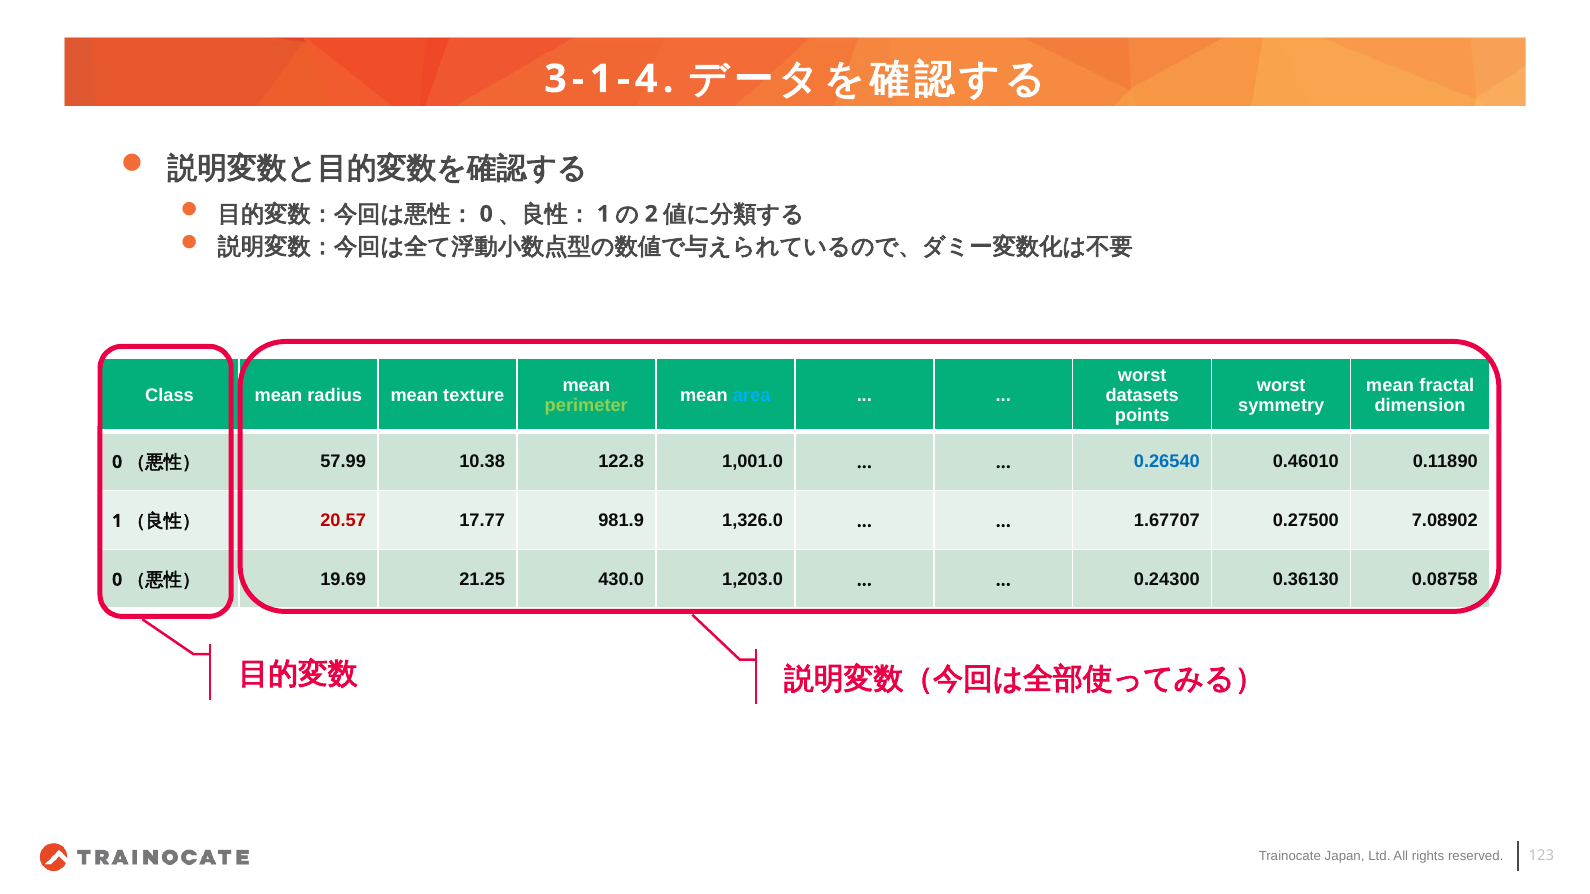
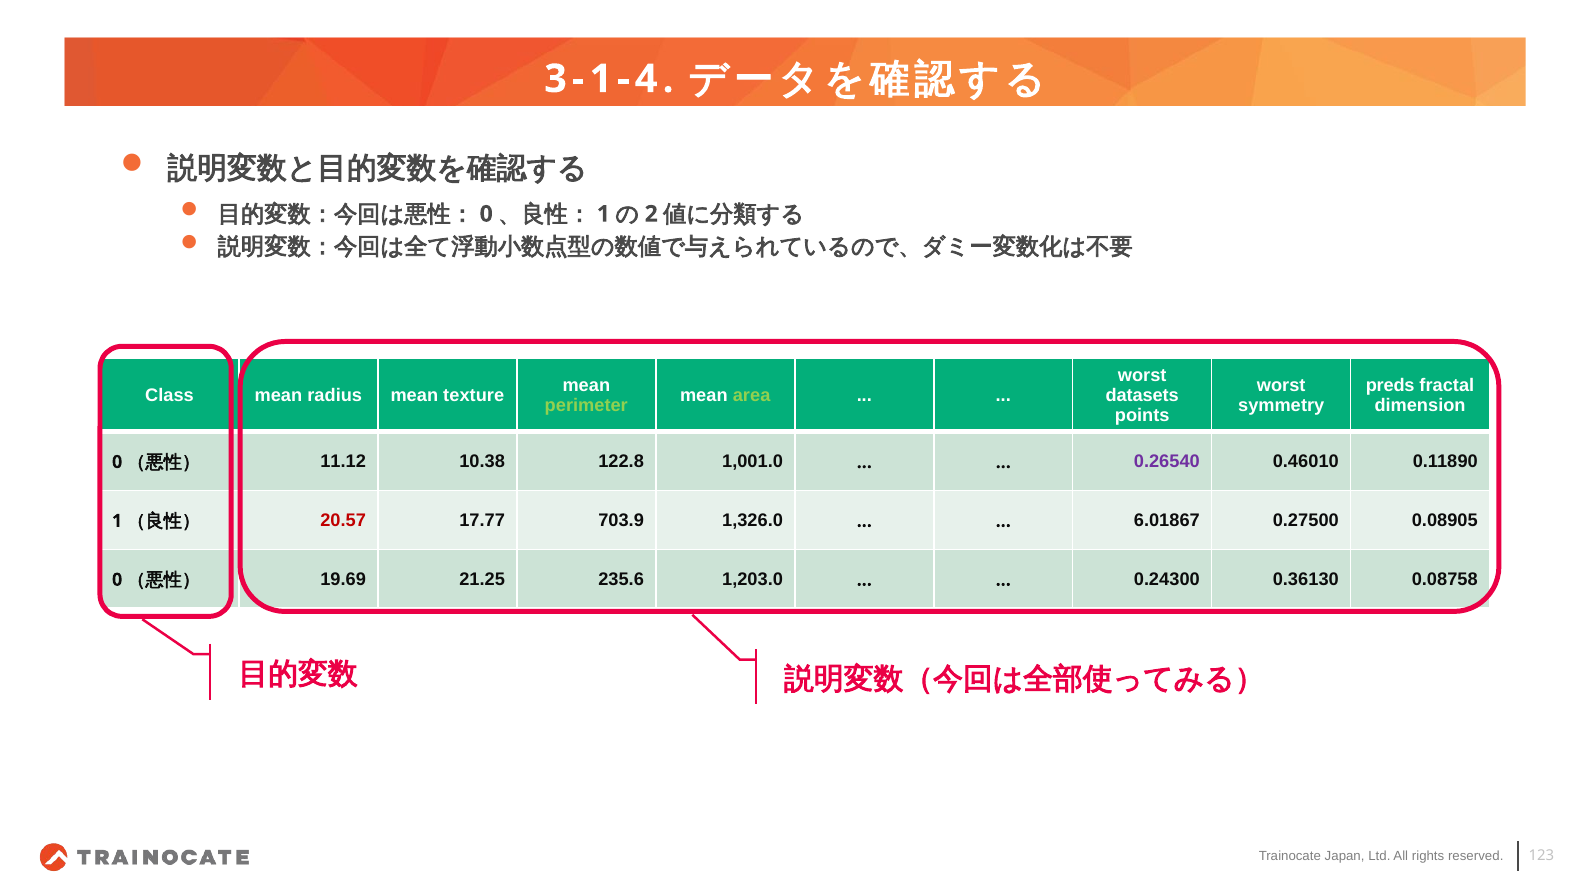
mean: mean -> preds (1390, 385)
area colour: light blue -> light green (752, 396)
57.99: 57.99 -> 11.12 (343, 462)
0.26540 colour: blue -> purple (1167, 462)
981.9: 981.9 -> 703.9 (621, 520)
1.67707: 1.67707 -> 6.01867 (1167, 520)
7.08902: 7.08902 -> 0.08905 (1445, 520)
430.0: 430.0 -> 235.6 (621, 579)
